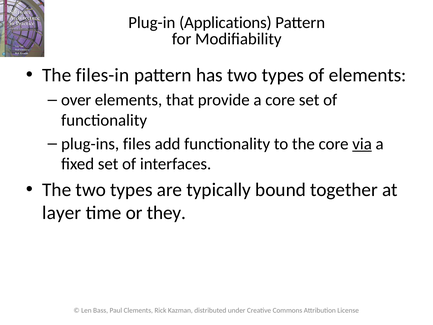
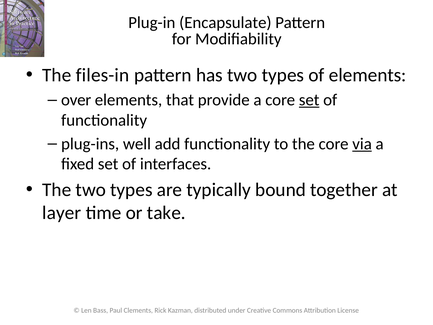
Applications: Applications -> Encapsulate (225, 23)
set underline: none -> present (309, 100)
files: files -> well (137, 144)
they: they -> take (166, 213)
